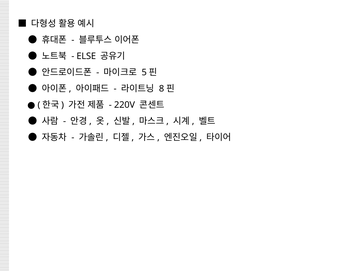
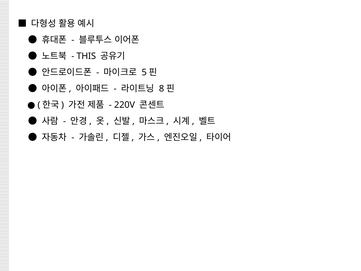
ELSE: ELSE -> THIS (86, 56)
